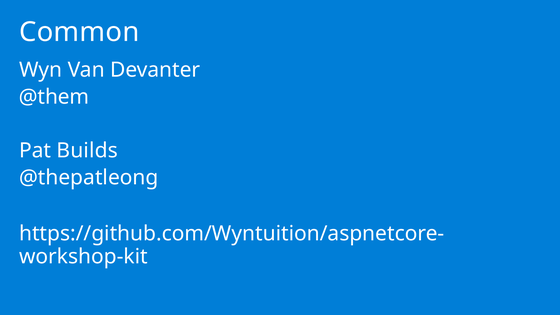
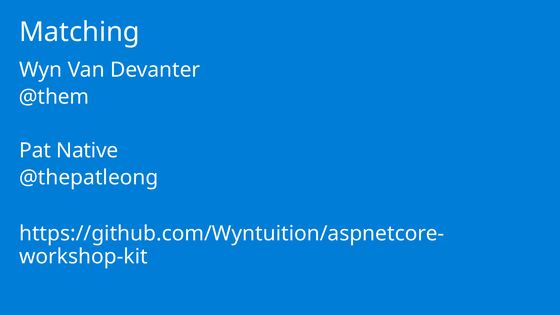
Common: Common -> Matching (79, 32)
Builds: Builds -> Native (87, 151)
